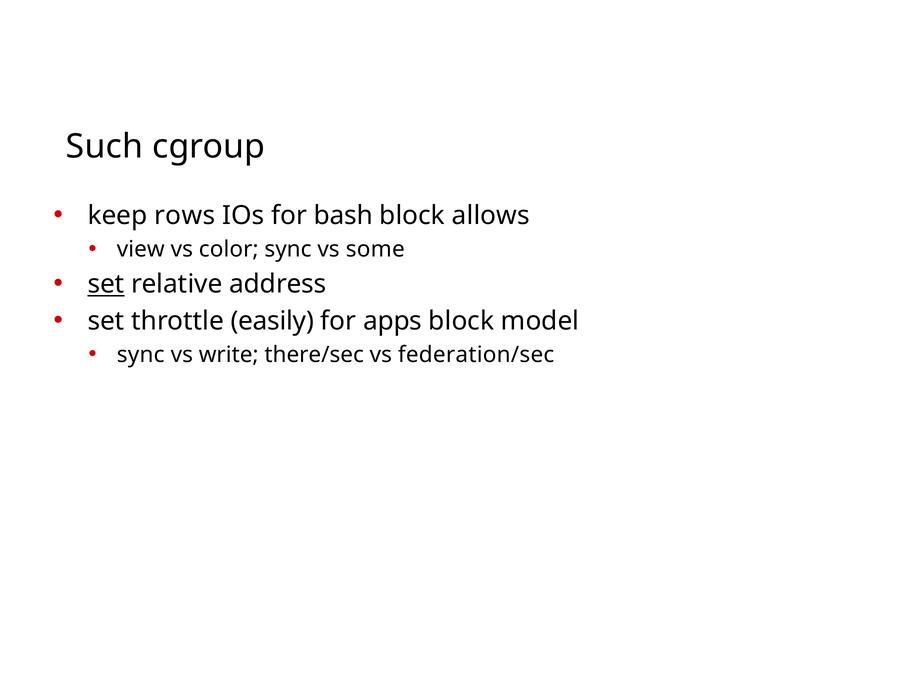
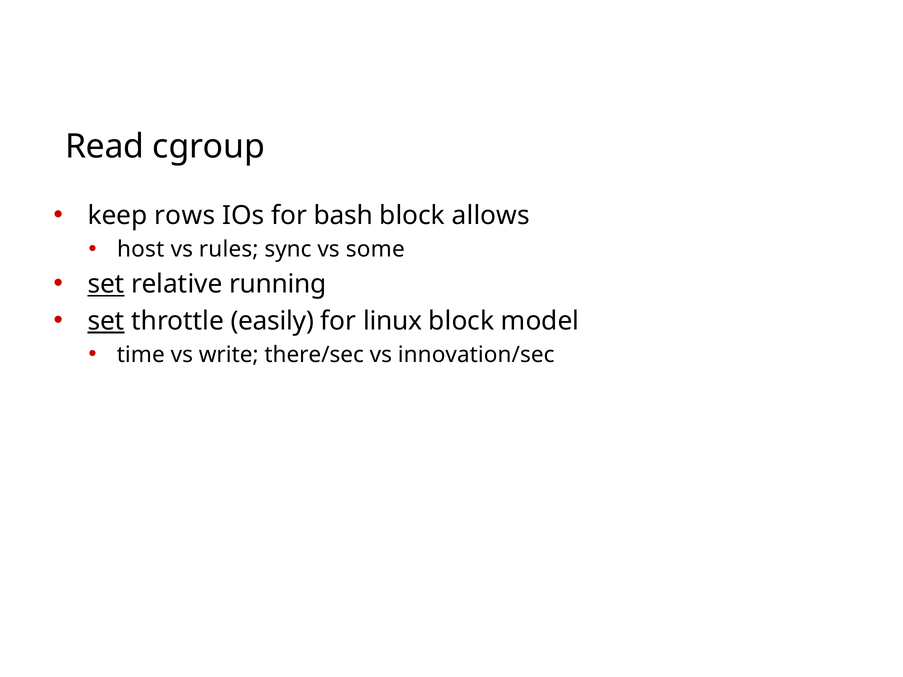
Such: Such -> Read (105, 147)
view: view -> host (141, 249)
color: color -> rules (229, 249)
address: address -> running (278, 284)
set underline: none -> present (106, 321)
apps: apps -> linux (393, 321)
sync: sync -> time (141, 355)
federation/sec: federation/sec -> innovation/sec (476, 355)
